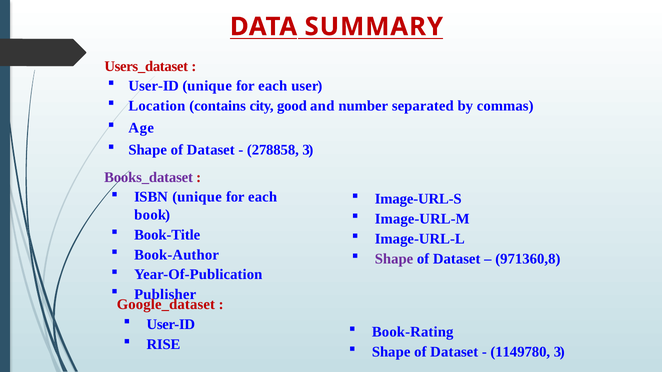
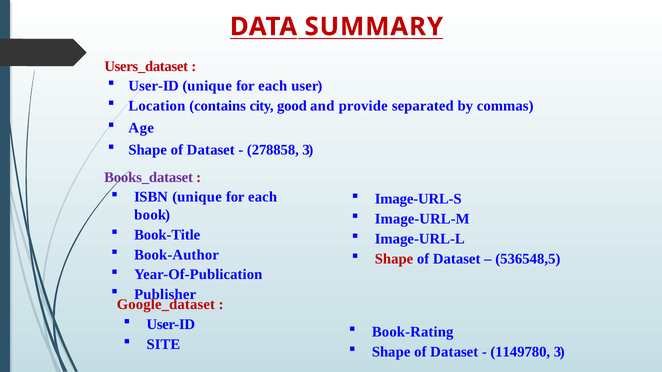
number: number -> provide (363, 106)
Shape colour: purple -> red (394, 259)
971360,8: 971360,8 -> 536548,5 (528, 259)
RISE: RISE -> SITE (163, 345)
